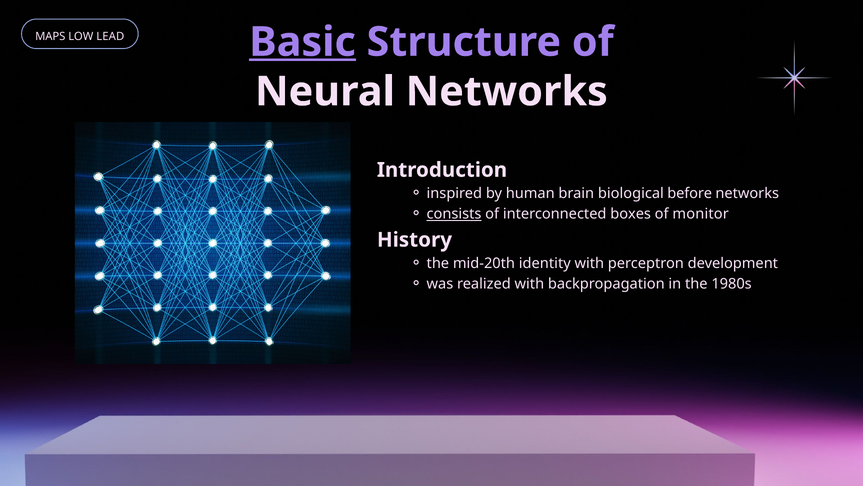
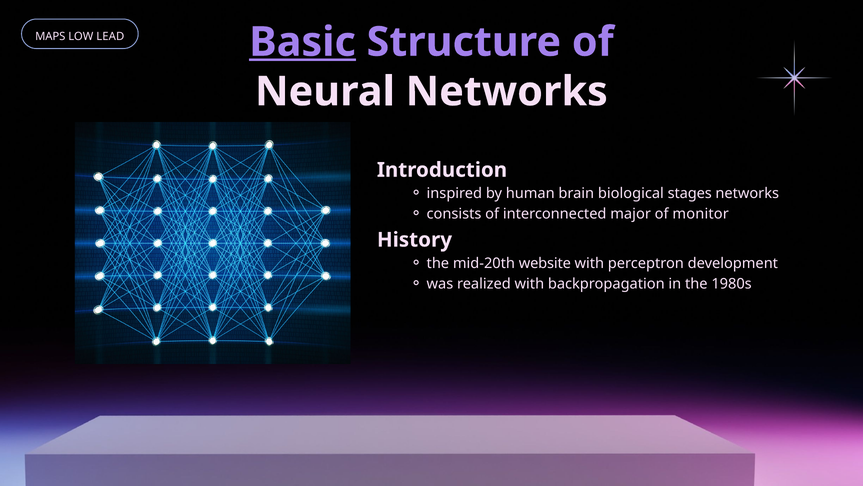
before: before -> stages (690, 193)
consists underline: present -> none (454, 214)
boxes: boxes -> major (631, 214)
identity: identity -> website (545, 263)
